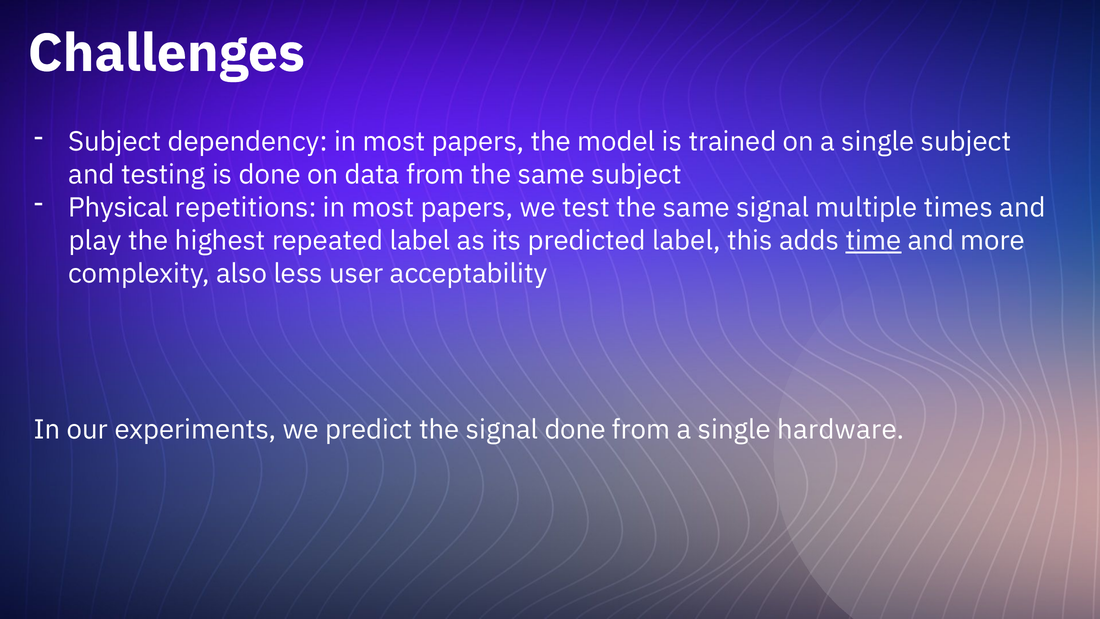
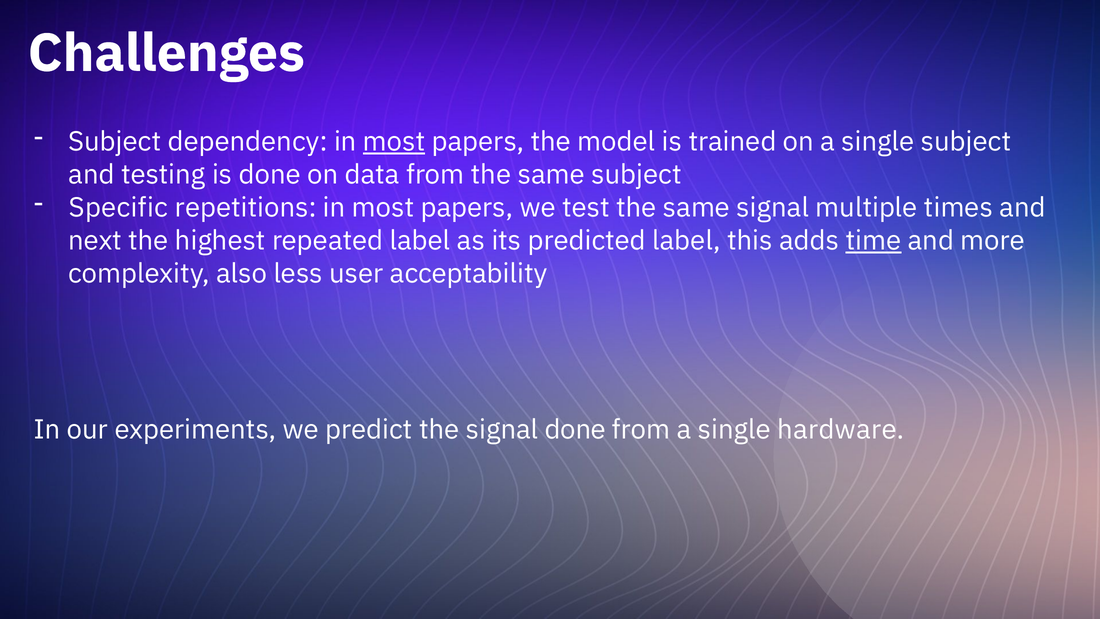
most underline: none -> present (394, 142)
Physical: Physical -> Specific (118, 208)
play: play -> next (95, 241)
